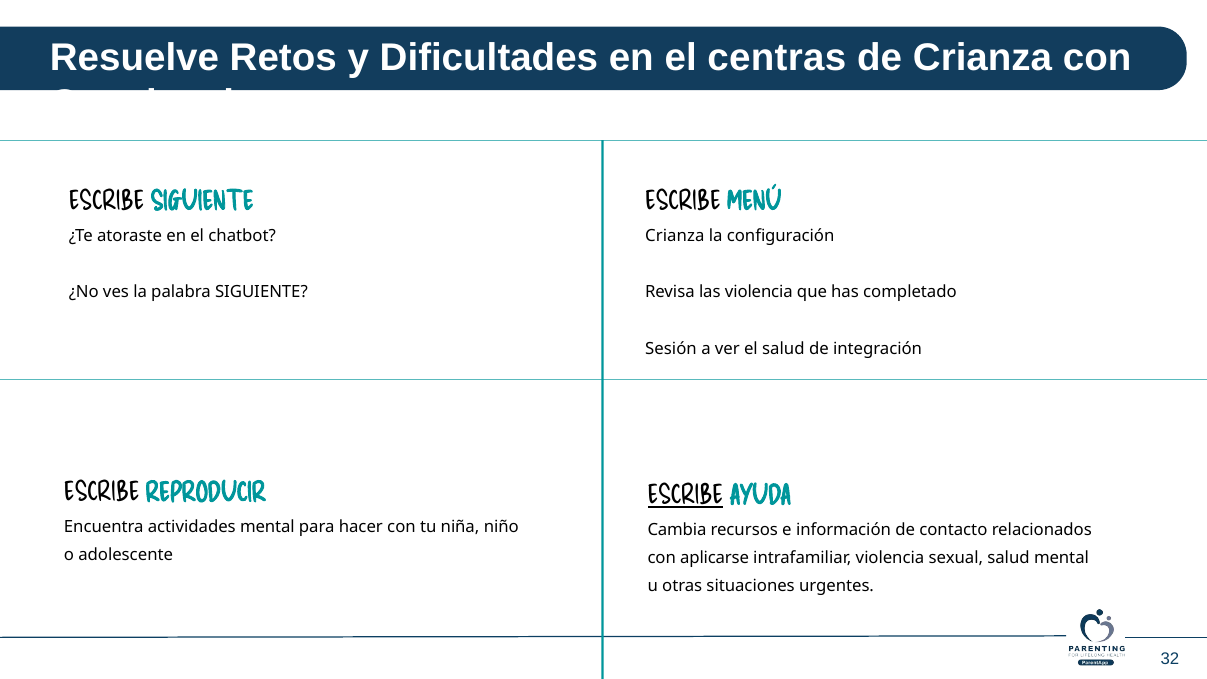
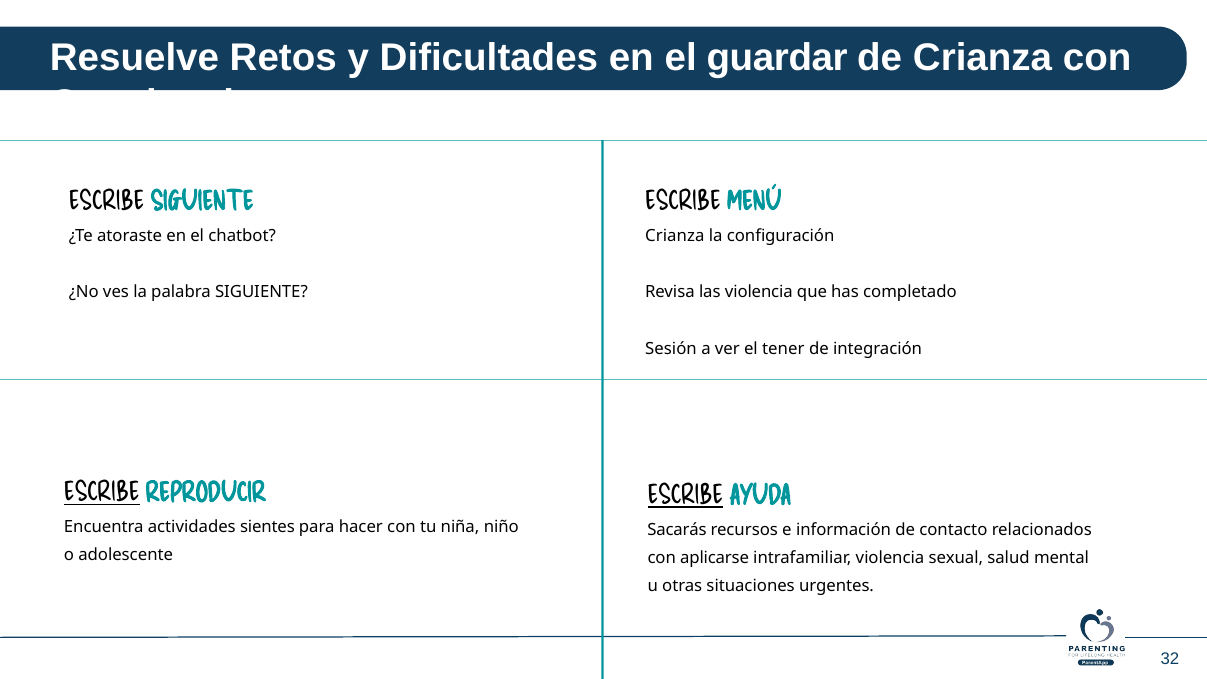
centras: centras -> guardar (777, 58)
el salud: salud -> tener (783, 348)
ESCRIBE underline: none -> present (102, 493)
actividades mental: mental -> sientes (267, 527)
Cambia: Cambia -> Sacarás (677, 530)
